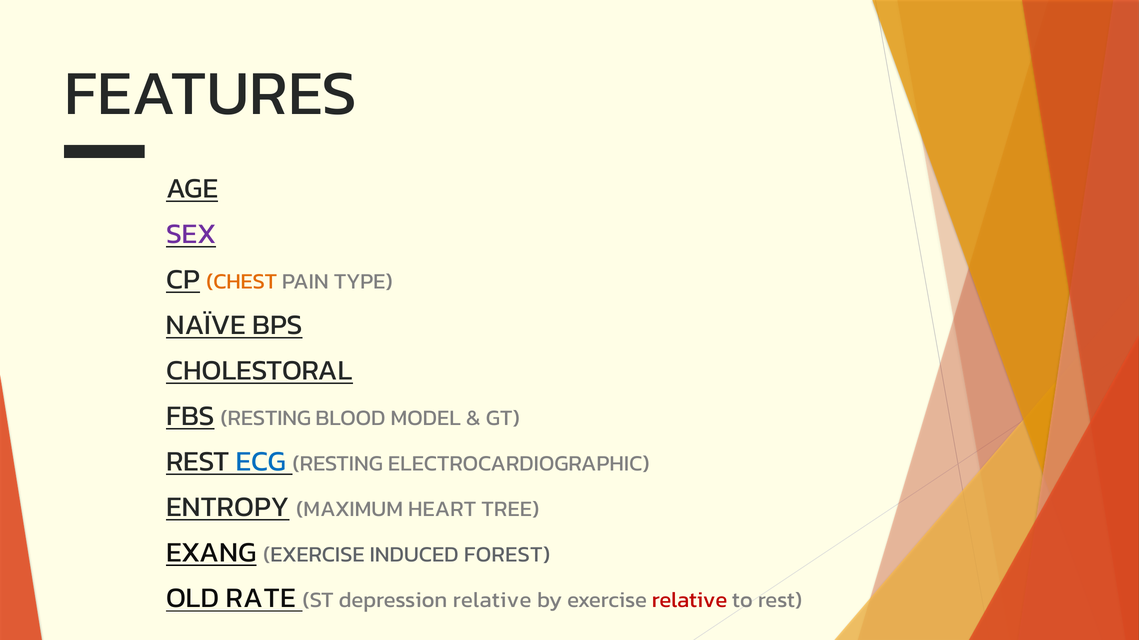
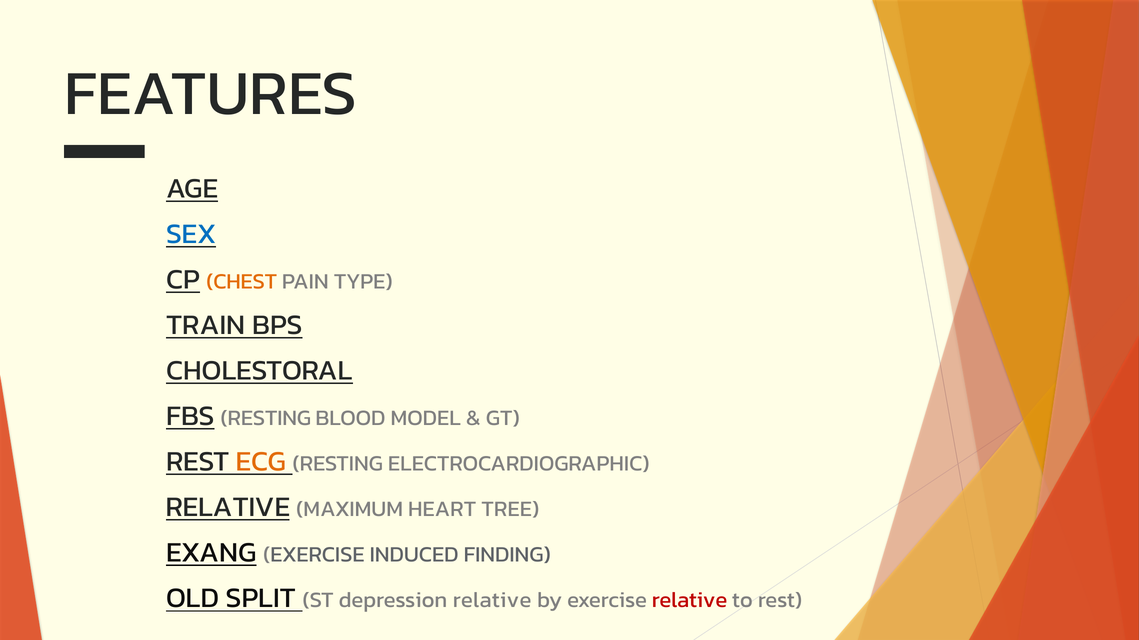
SEX colour: purple -> blue (191, 234)
NAÏVE: NAÏVE -> TRAIN (206, 325)
ECG colour: blue -> orange (261, 462)
ENTROPY: ENTROPY -> RELATIVE (228, 508)
FOREST: FOREST -> FINDING (507, 555)
RATE: RATE -> SPLIT (261, 599)
